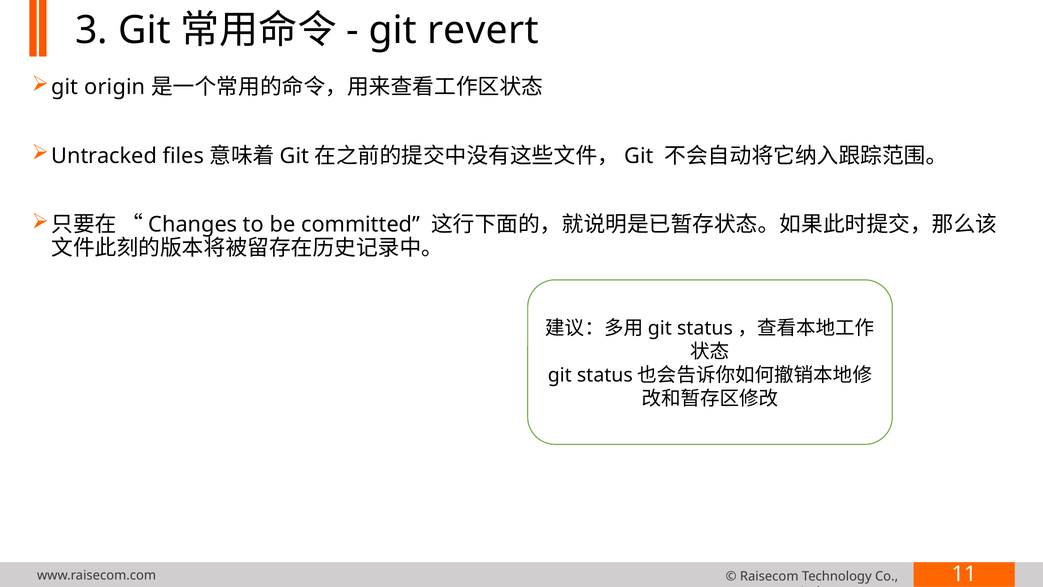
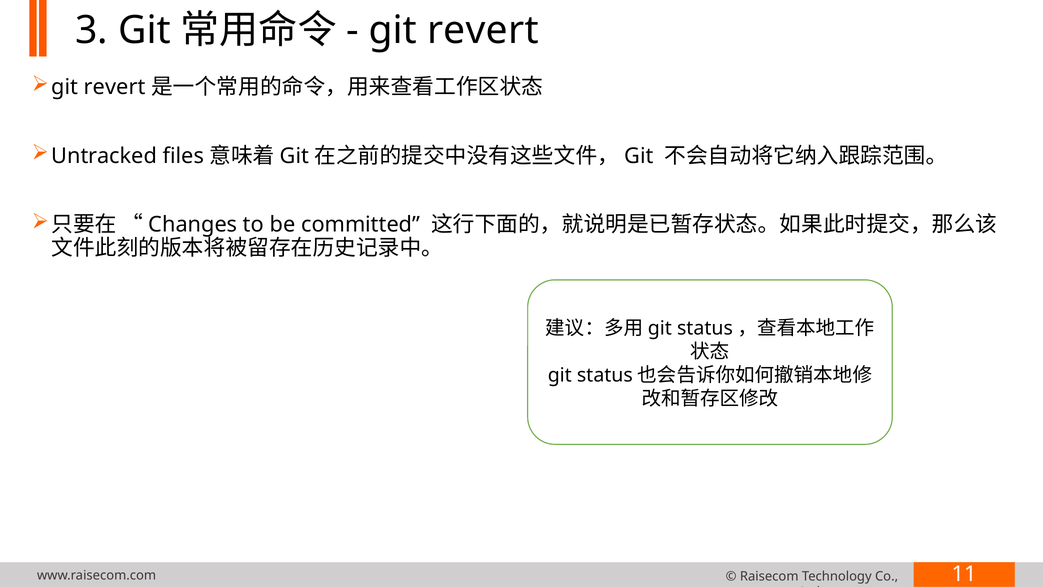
origin: origin -> revert (115, 87)
